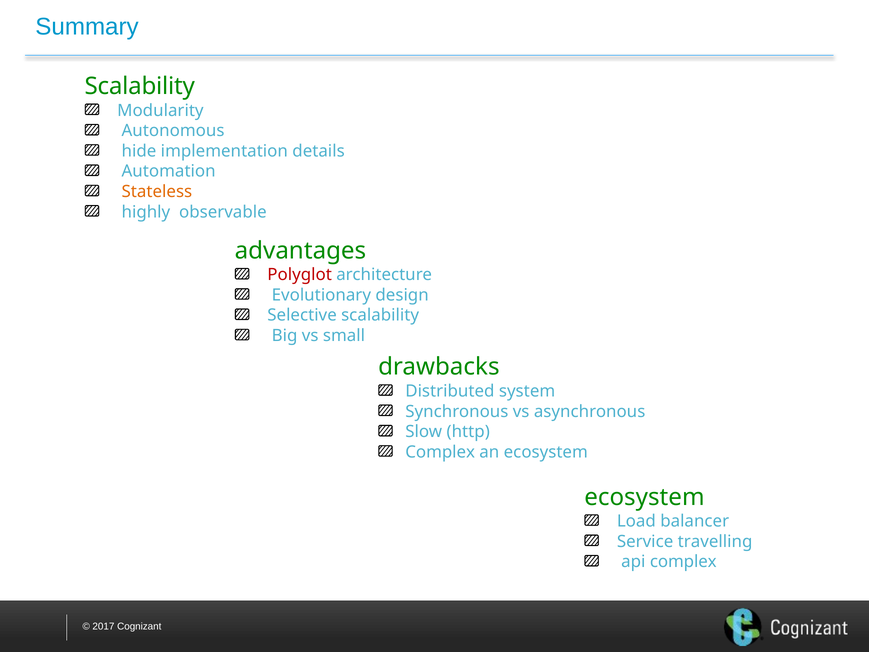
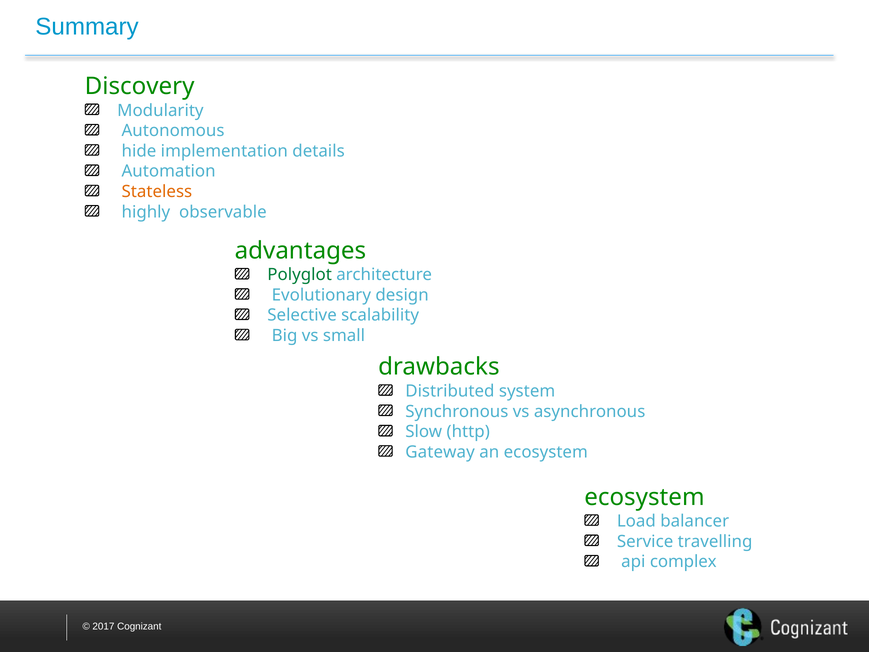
Scalability: Scalability -> Discovery (140, 86)
Polyglot colour: red -> green (300, 275)
Complex: Complex -> Gateway (440, 452)
